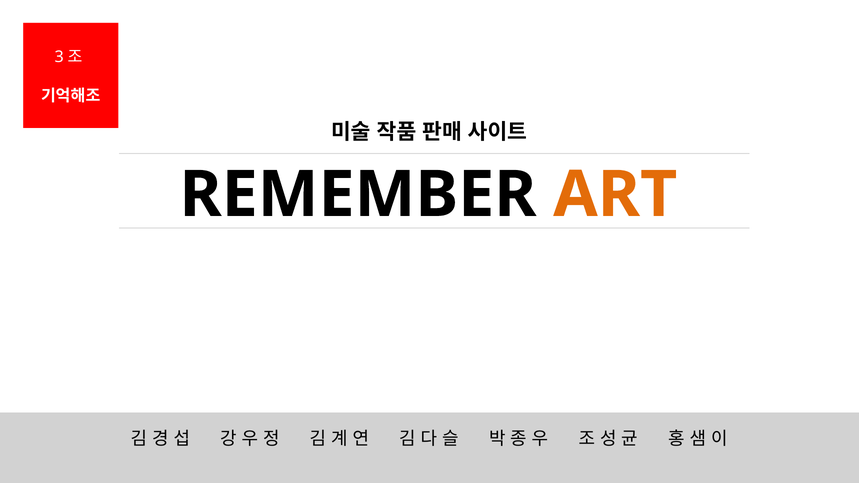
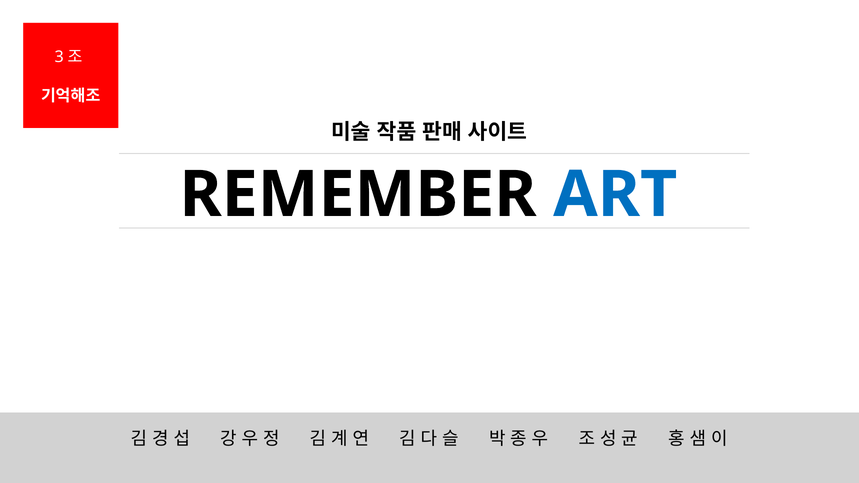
ART colour: orange -> blue (615, 195)
